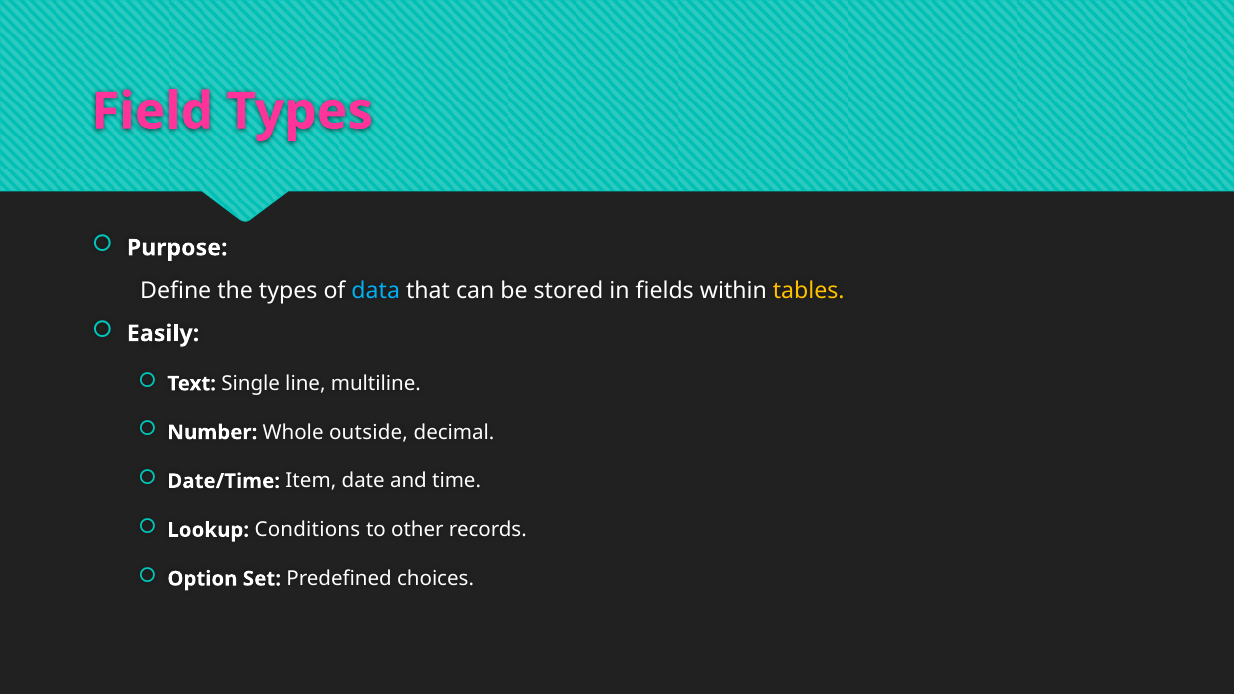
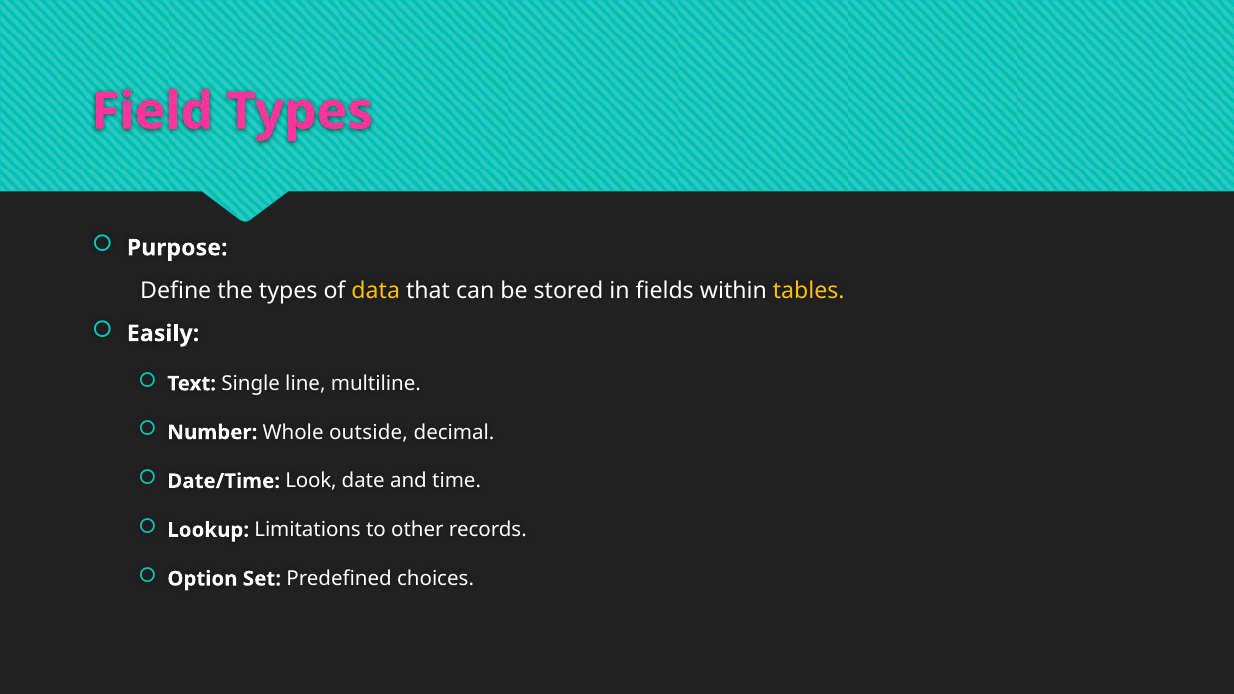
data colour: light blue -> yellow (376, 291)
Item: Item -> Look (311, 481)
Conditions: Conditions -> Limitations (308, 530)
